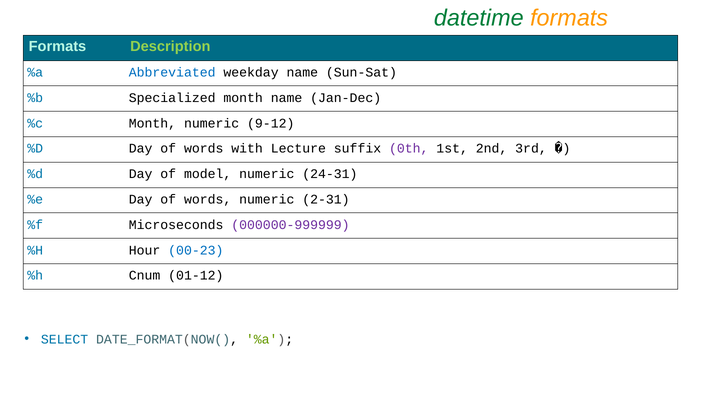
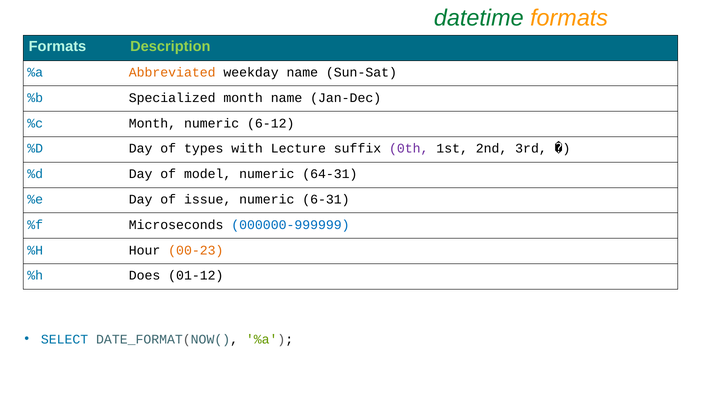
Abbreviated colour: blue -> orange (172, 72)
9-12: 9-12 -> 6-12 (271, 123)
%D Day of words: words -> types (204, 149)
24-31: 24-31 -> 64-31 (330, 174)
%e Day of words: words -> issue (208, 200)
2-31: 2-31 -> 6-31 (326, 200)
000000-999999 colour: purple -> blue (290, 225)
00-23 colour: blue -> orange (196, 250)
Cnum: Cnum -> Does (145, 276)
